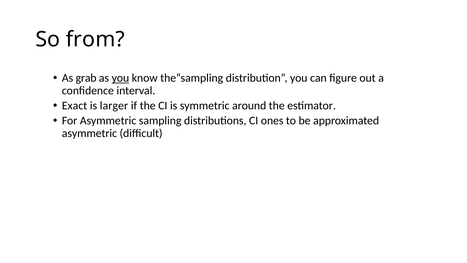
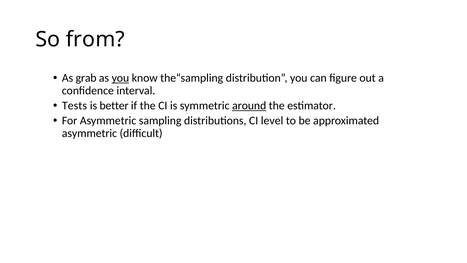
Exact: Exact -> Tests (74, 106)
larger: larger -> better (114, 106)
around underline: none -> present (249, 106)
ones: ones -> level (272, 121)
